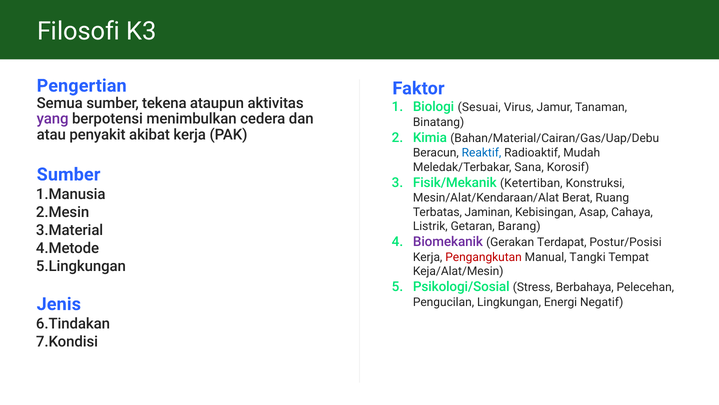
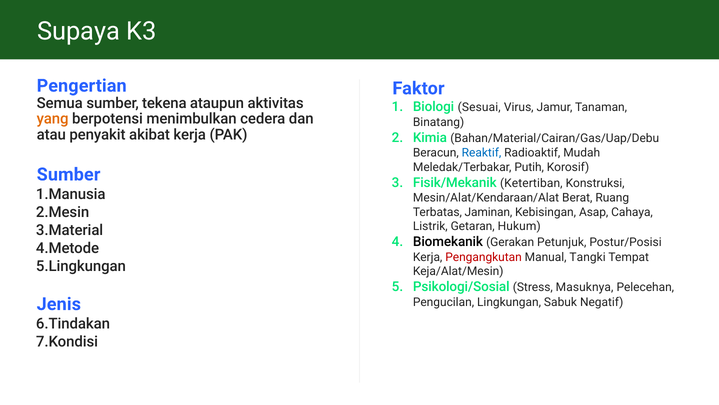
Filosofi: Filosofi -> Supaya (78, 31)
yang colour: purple -> orange (53, 119)
Sana: Sana -> Putih (529, 167)
Barang: Barang -> Hukum (519, 226)
Biomekanik colour: purple -> black (448, 242)
Terdapat: Terdapat -> Petunjuk (562, 242)
Berbahaya: Berbahaya -> Masuknya (585, 287)
Energi: Energi -> Sabuk (561, 302)
